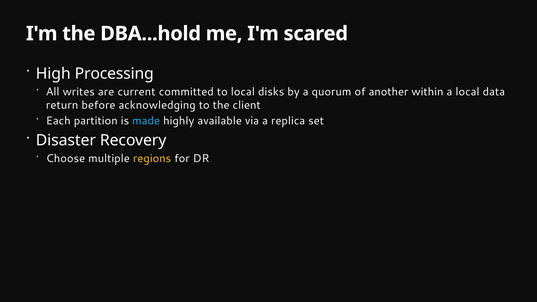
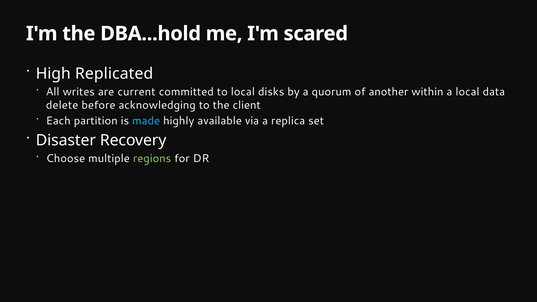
Processing: Processing -> Replicated (114, 74)
return: return -> delete (62, 105)
regions colour: yellow -> light green (152, 158)
